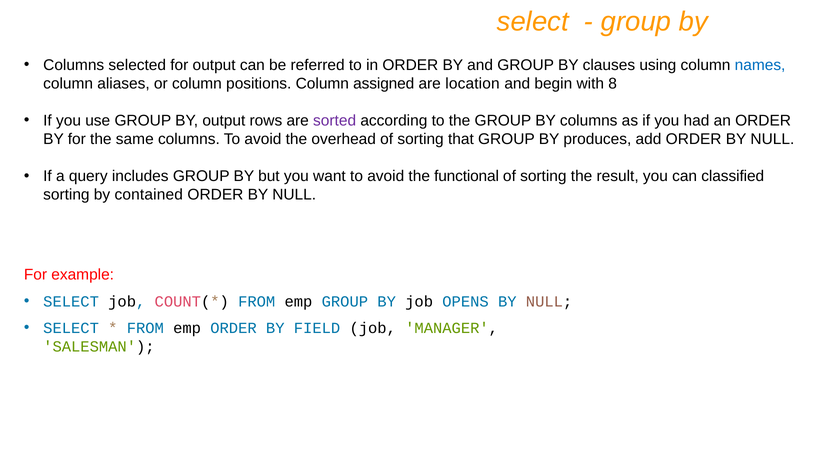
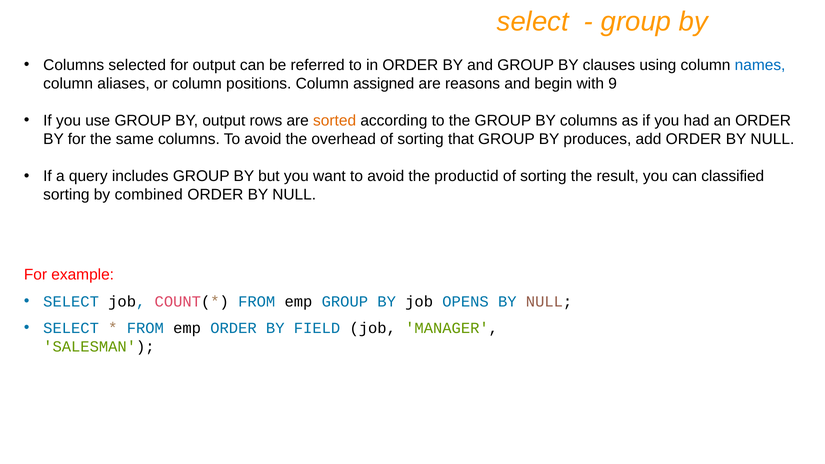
location: location -> reasons (473, 84)
8: 8 -> 9 (613, 84)
sorted colour: purple -> orange (335, 121)
functional: functional -> productid (466, 176)
contained: contained -> combined (149, 195)
